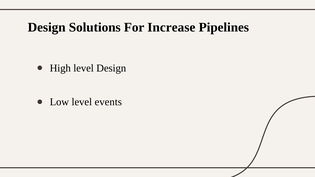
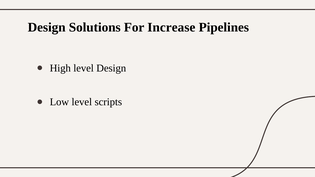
events: events -> scripts (108, 102)
